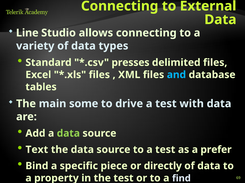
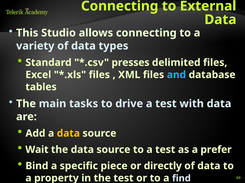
Line: Line -> This (27, 33)
some: some -> tasks (84, 104)
data colour: light green -> yellow (68, 134)
Text: Text -> Wait (37, 150)
